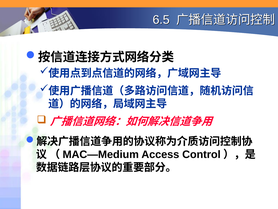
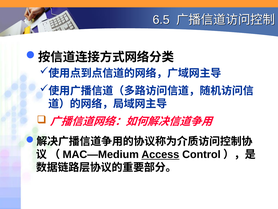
Access underline: none -> present (160, 154)
